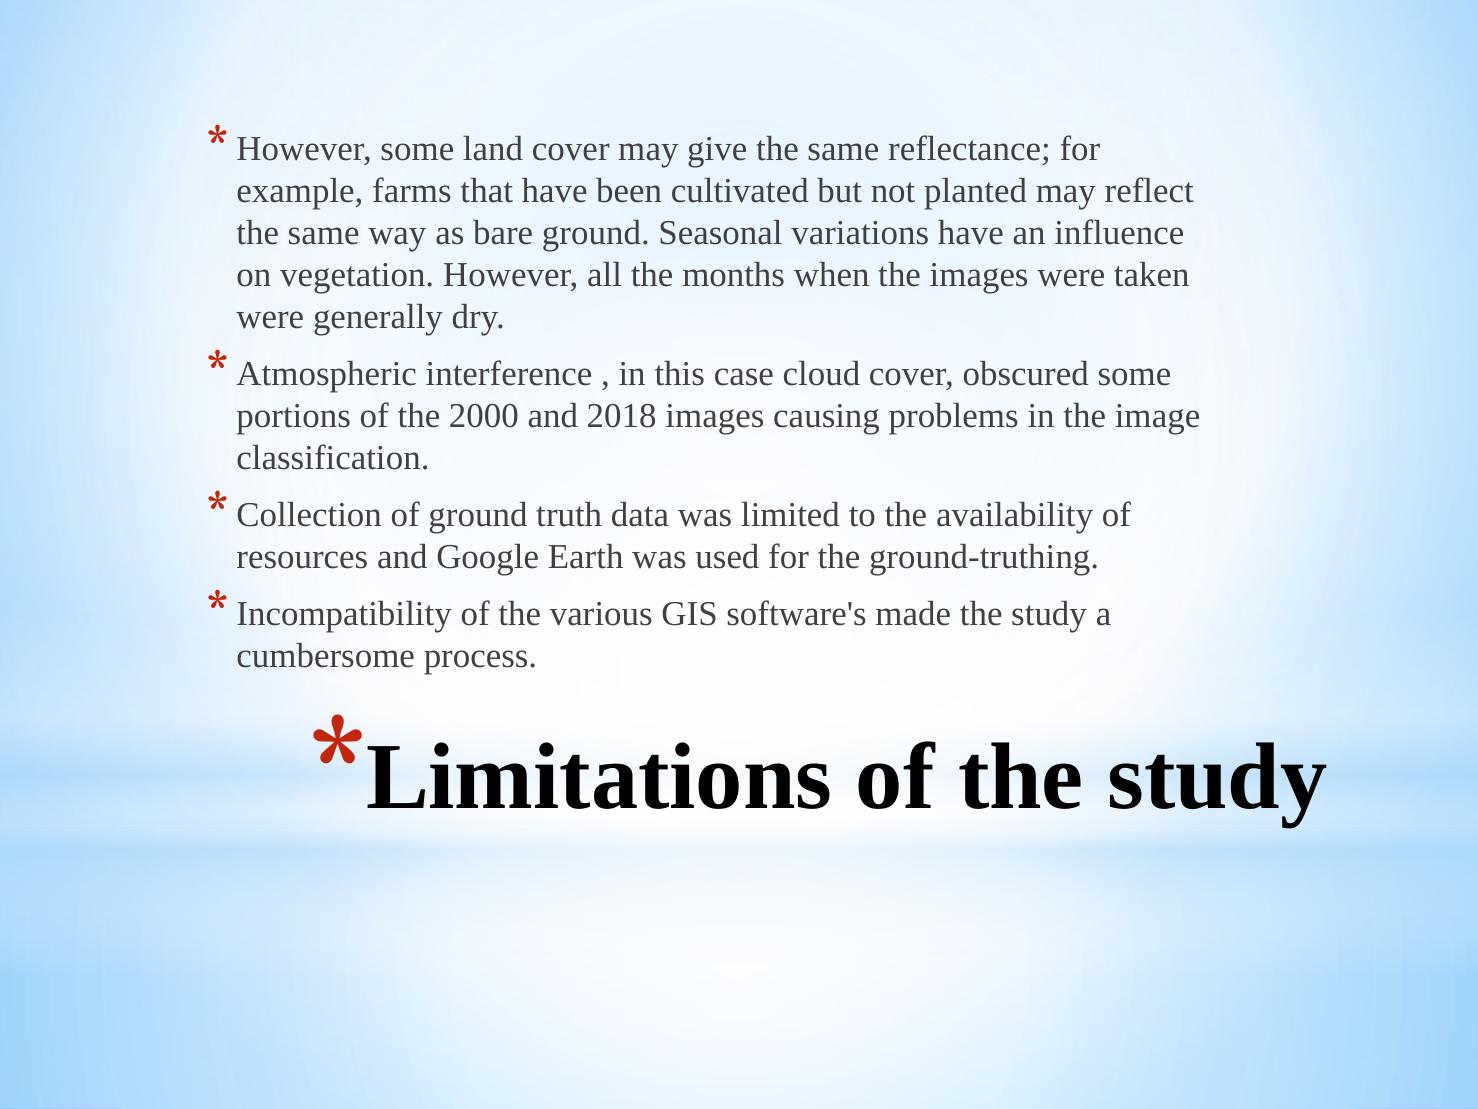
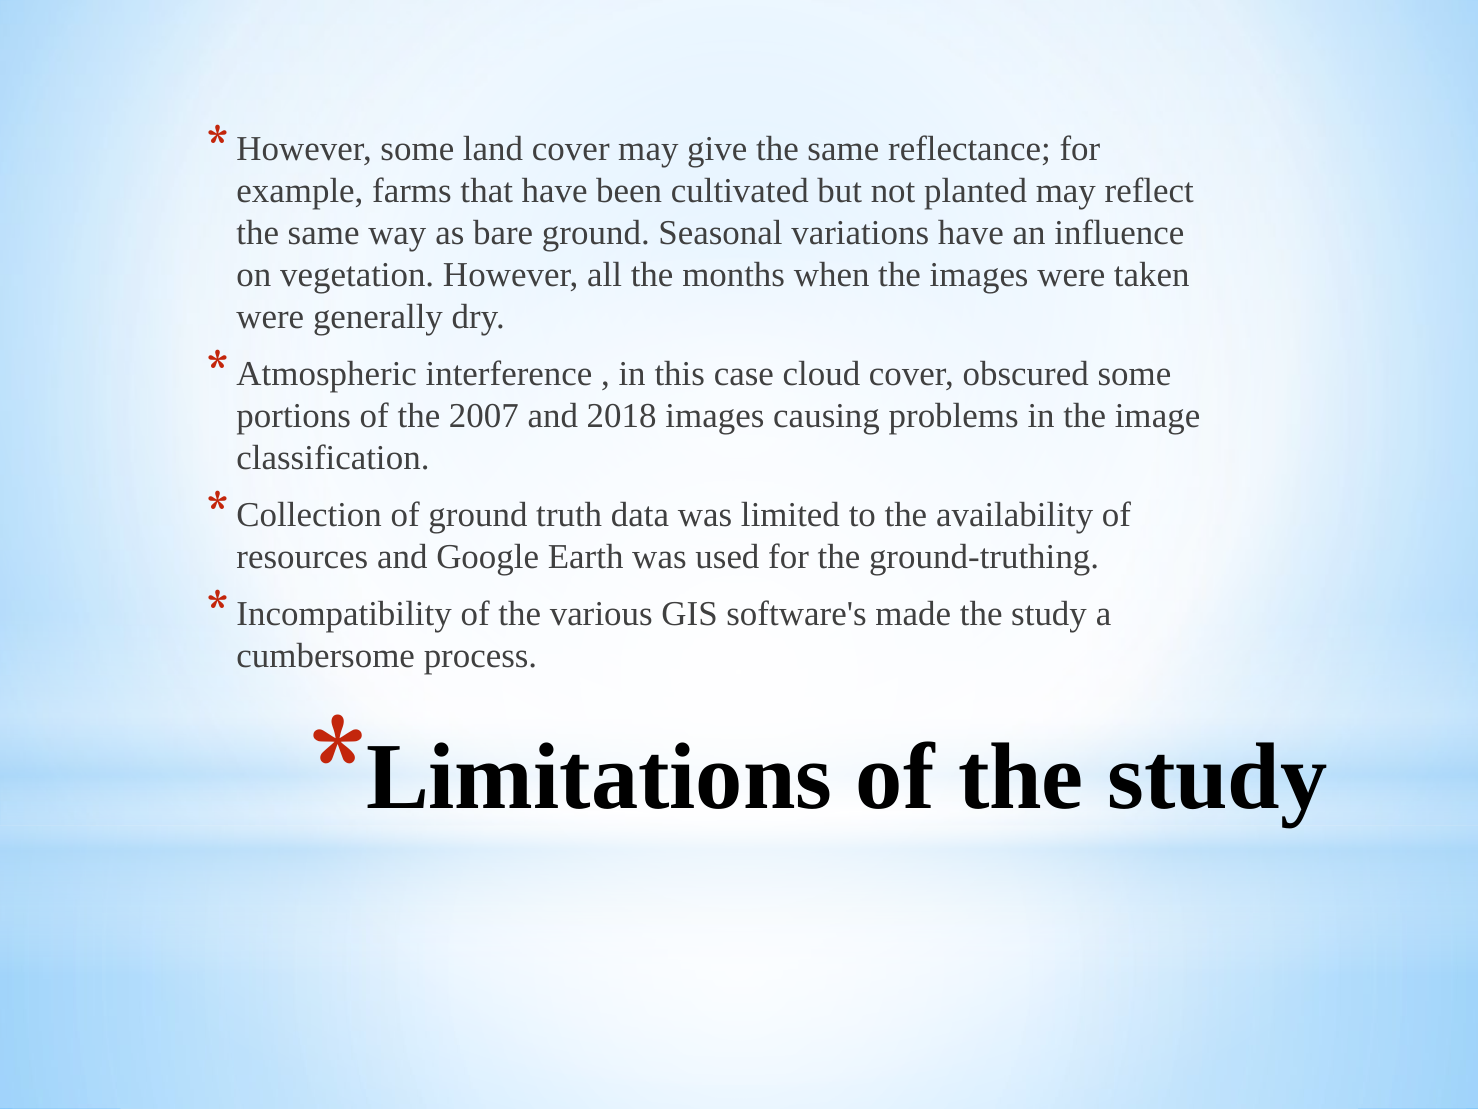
2000: 2000 -> 2007 (484, 416)
